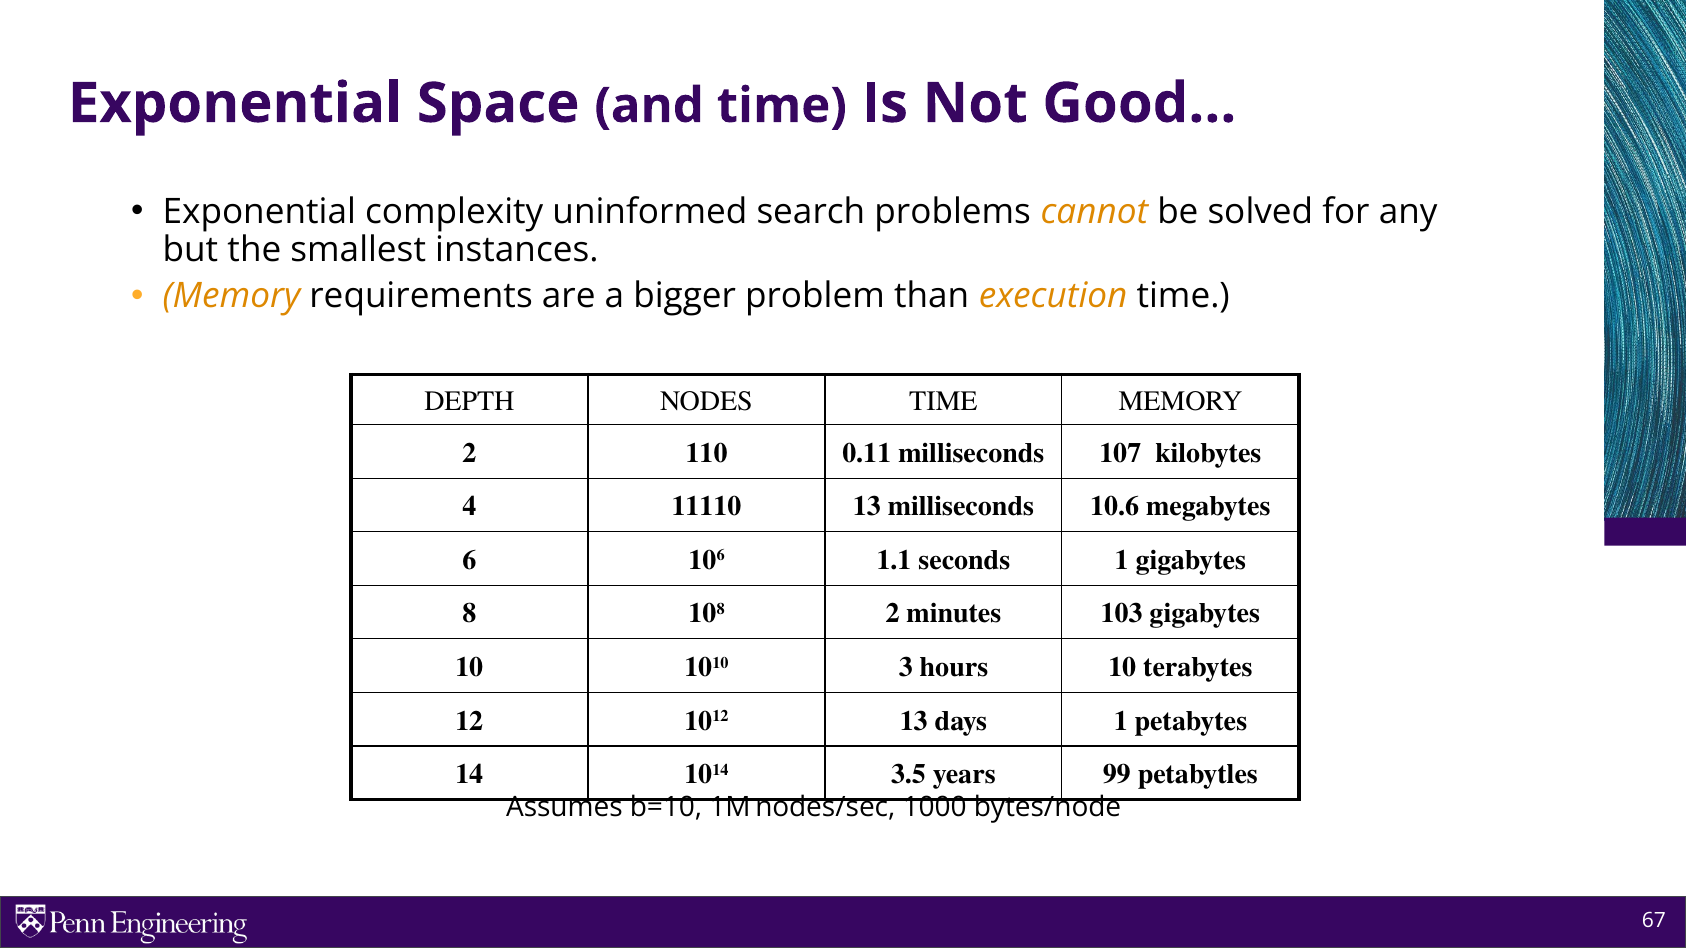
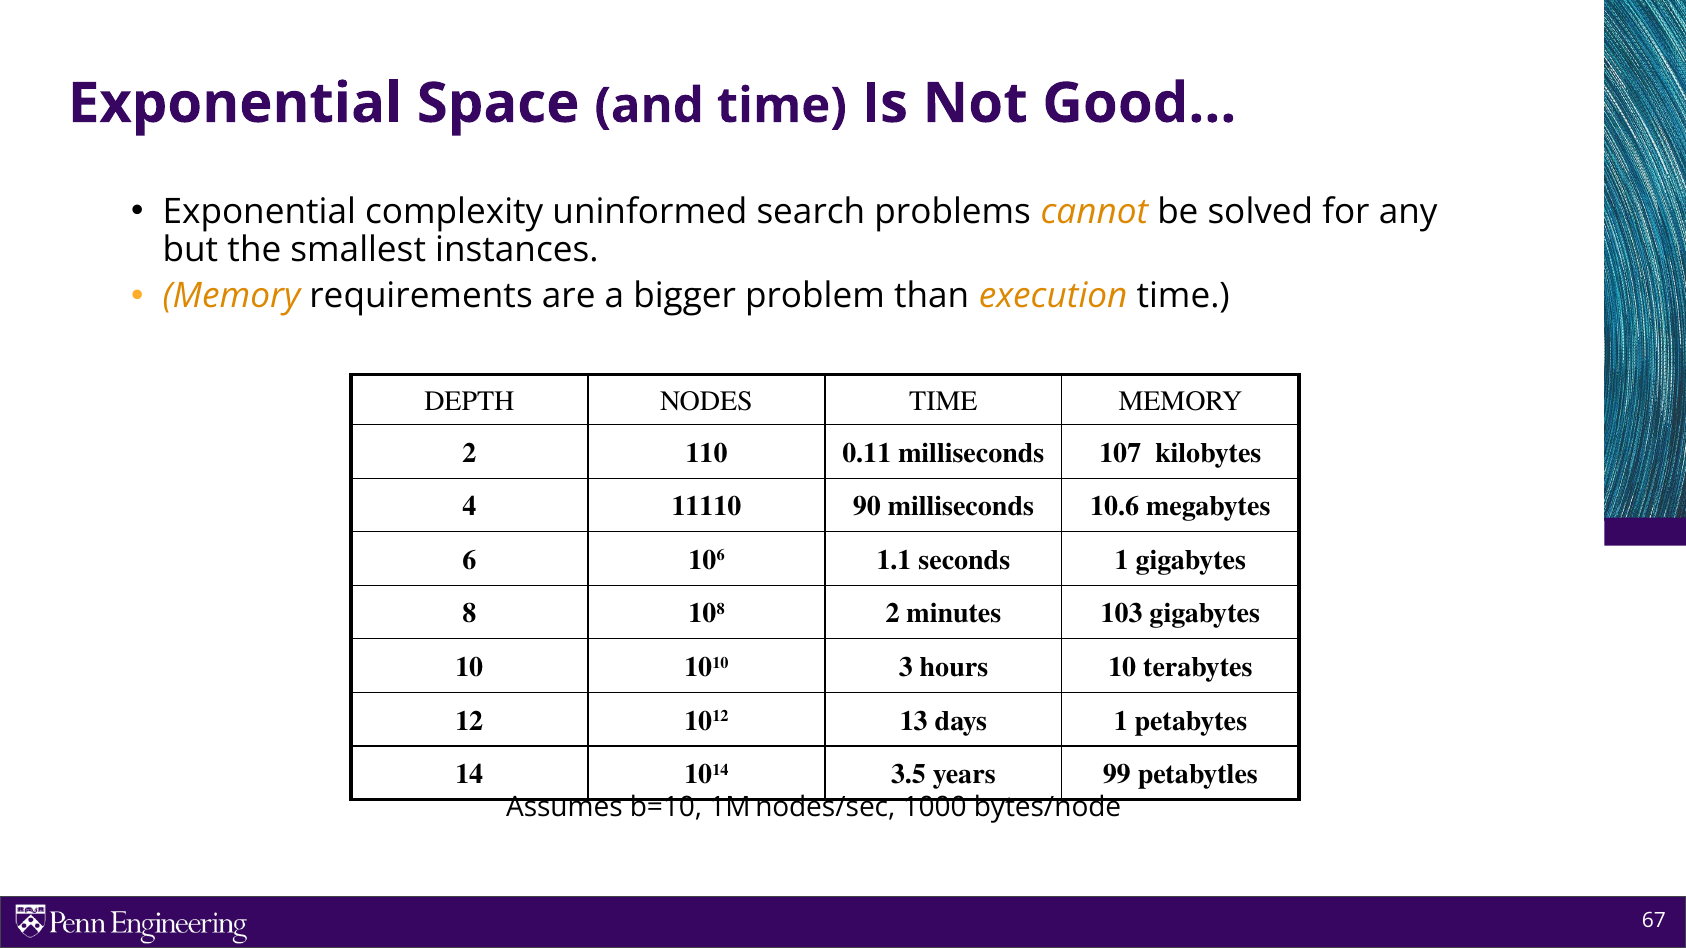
11110 13: 13 -> 90 (867, 507)
